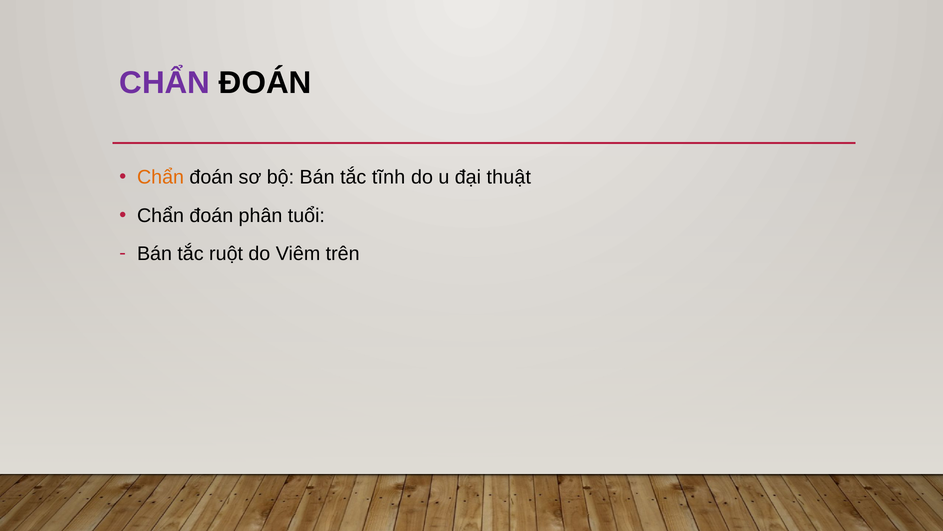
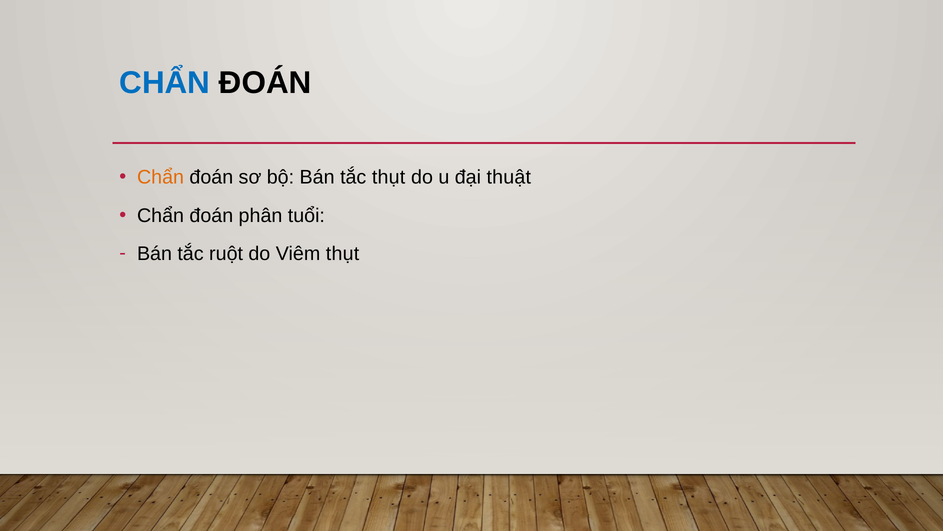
CHẨN colour: purple -> blue (165, 83)
tắc tĩnh: tĩnh -> thụt (389, 177)
Viêm trên: trên -> thụt (343, 254)
